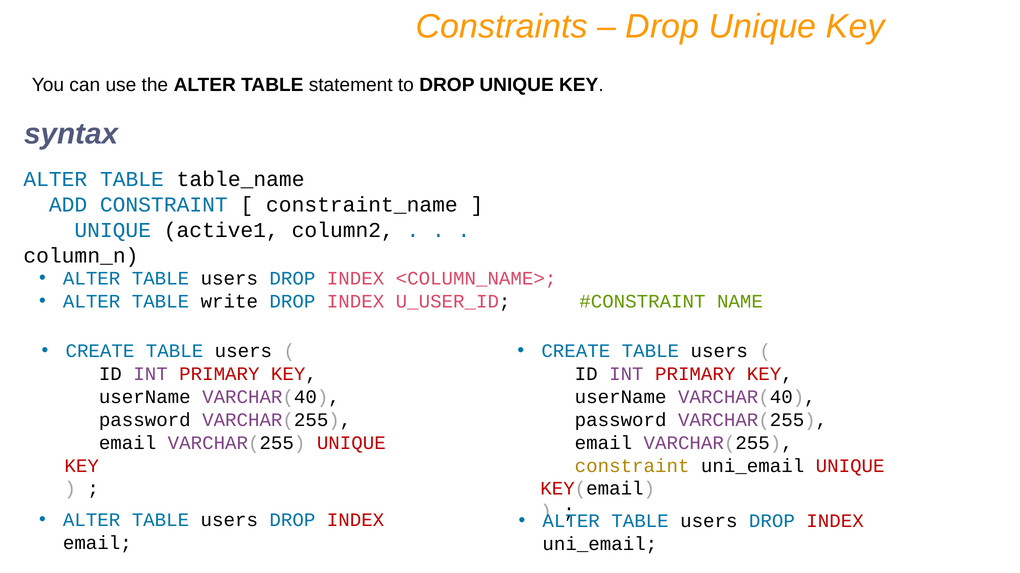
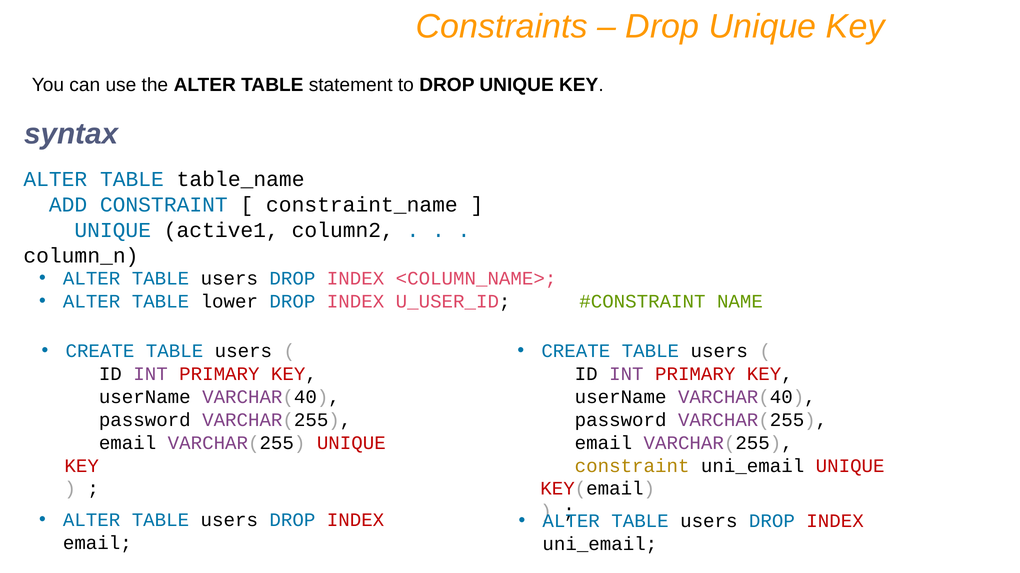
write: write -> lower (229, 302)
